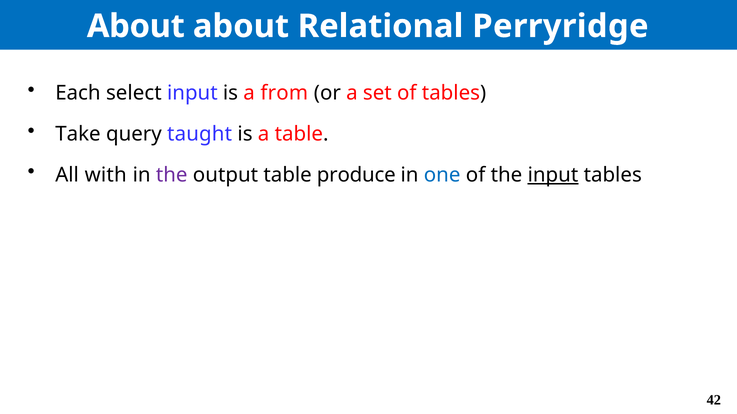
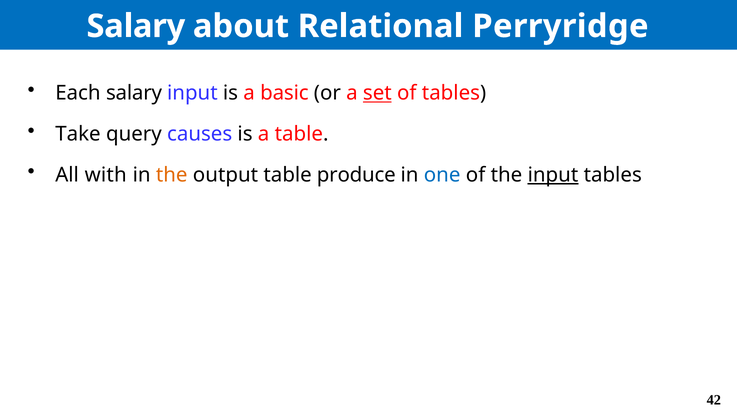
About: About -> Salary (136, 26)
Each select: select -> salary (134, 93)
from: from -> basic (284, 93)
set underline: none -> present (377, 93)
taught: taught -> causes (200, 134)
the colour: purple -> orange (172, 175)
